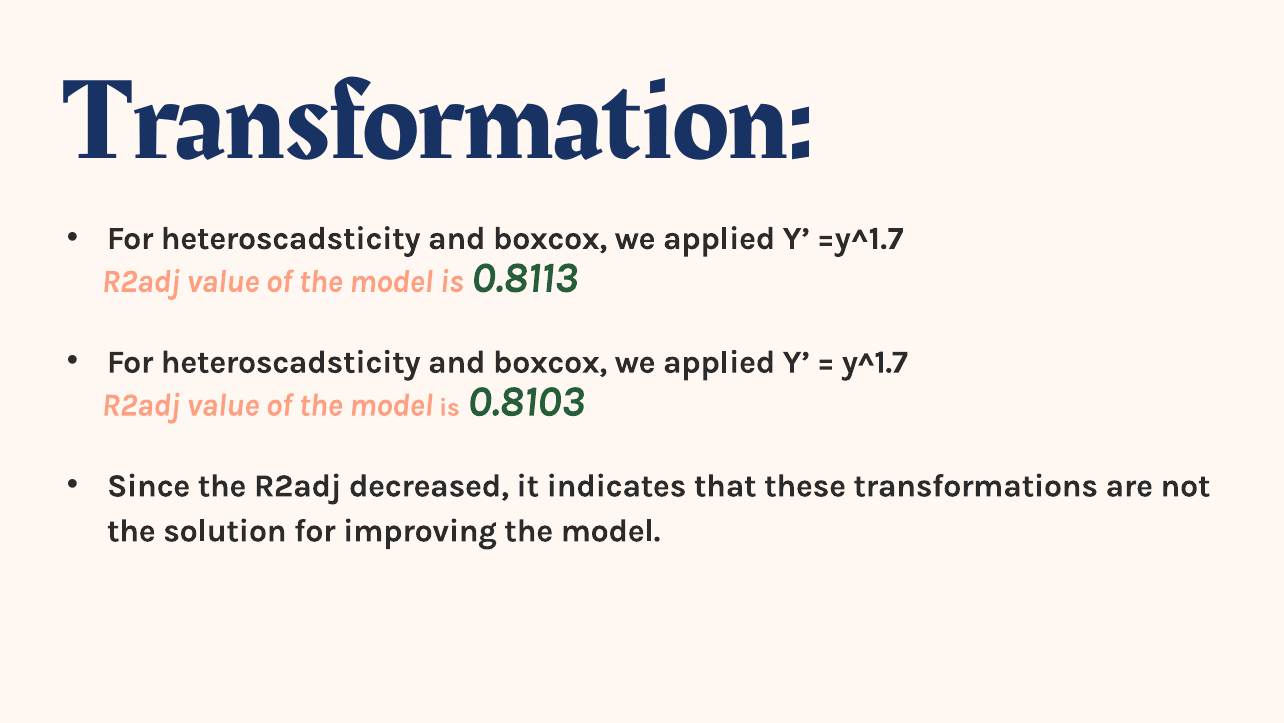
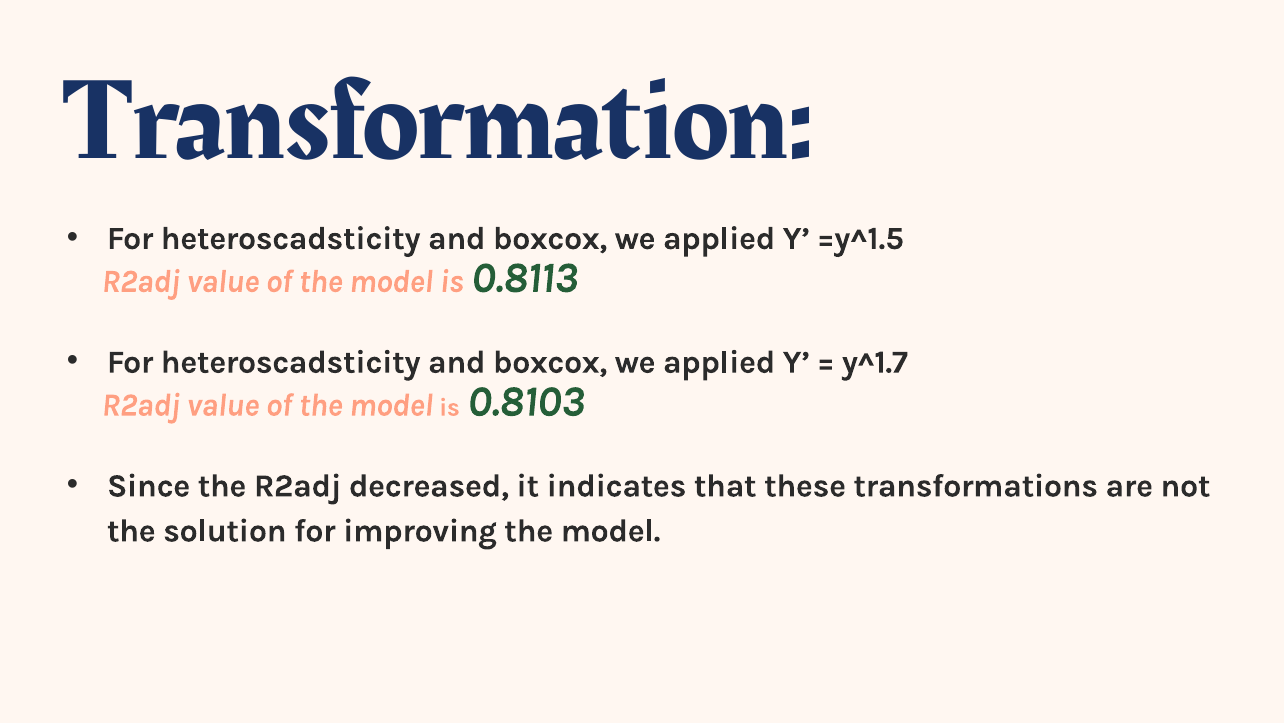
=y^1.7: =y^1.7 -> =y^1.5 (861, 238)
